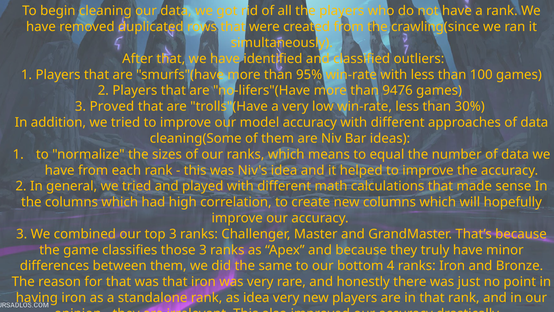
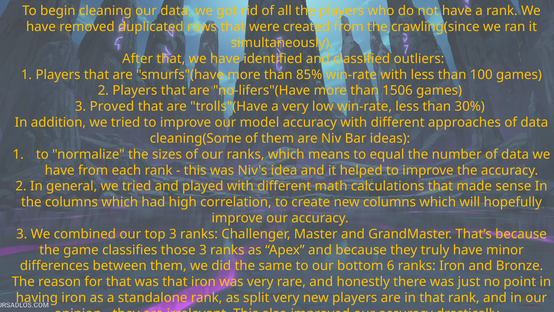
95%: 95% -> 85% (309, 75)
9476: 9476 -> 1506 (398, 90)
4: 4 -> 6 (391, 266)
as idea: idea -> split (256, 297)
